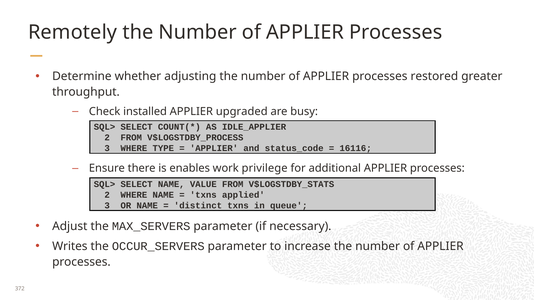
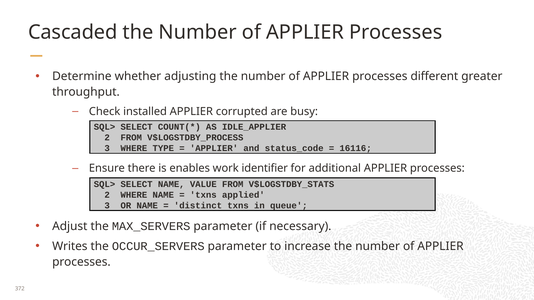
Remotely: Remotely -> Cascaded (73, 32)
restored: restored -> different (434, 76)
upgraded: upgraded -> corrupted (242, 112)
privilege: privilege -> identifier (265, 169)
